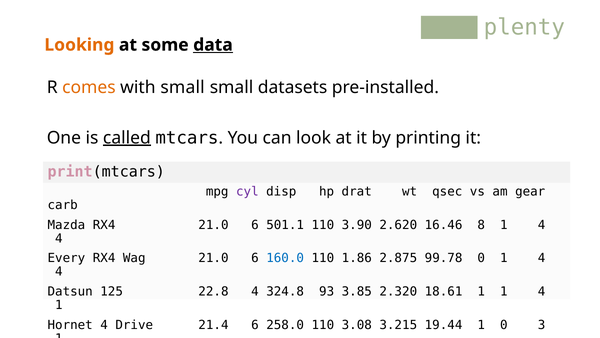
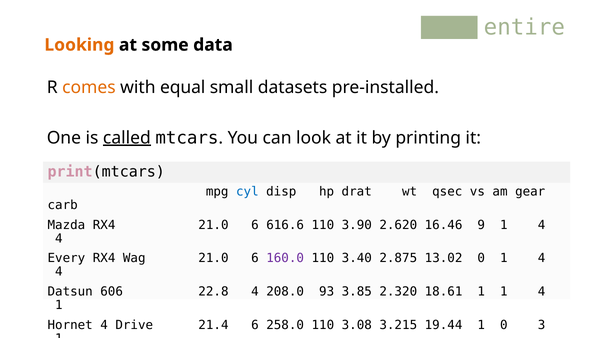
plenty: plenty -> entire (524, 27)
data underline: present -> none (213, 45)
with small: small -> equal (183, 87)
cyl colour: purple -> blue (247, 191)
501.1: 501.1 -> 616.6 (285, 225)
16.46 8: 8 -> 9 (481, 225)
160.0 colour: blue -> purple (285, 258)
1.86: 1.86 -> 3.40 (357, 258)
99.78: 99.78 -> 13.02 (444, 258)
125: 125 -> 606 (112, 291)
324.8: 324.8 -> 208.0 (285, 291)
